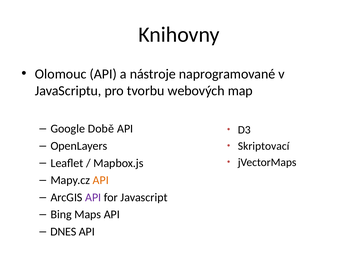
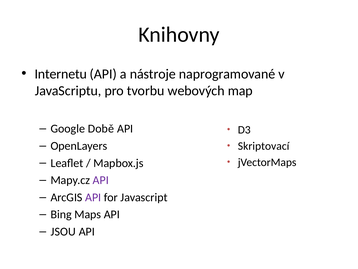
Olomouc: Olomouc -> Internetu (61, 74)
API colour: orange -> purple (101, 180)
DNES: DNES -> JSOU (63, 231)
